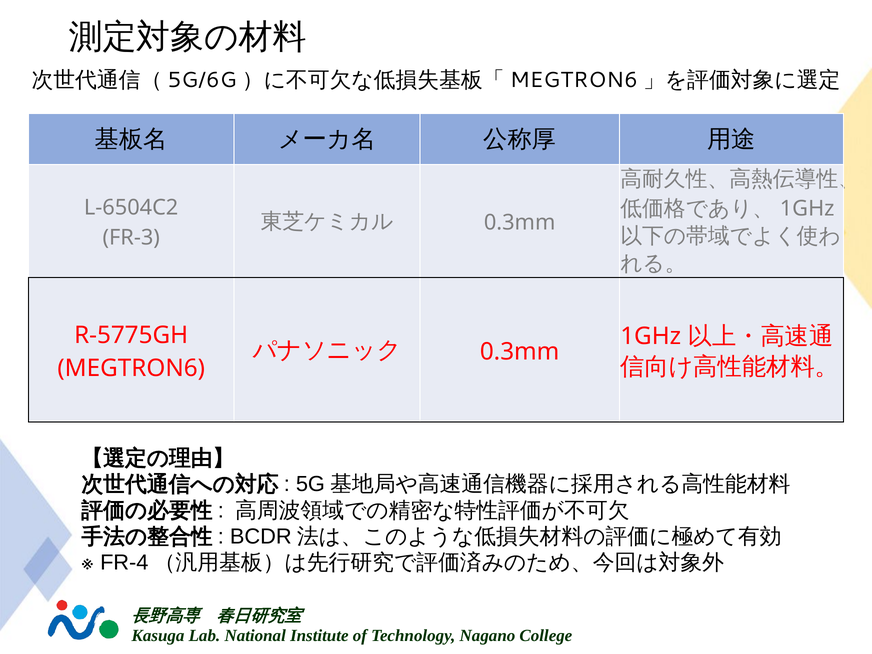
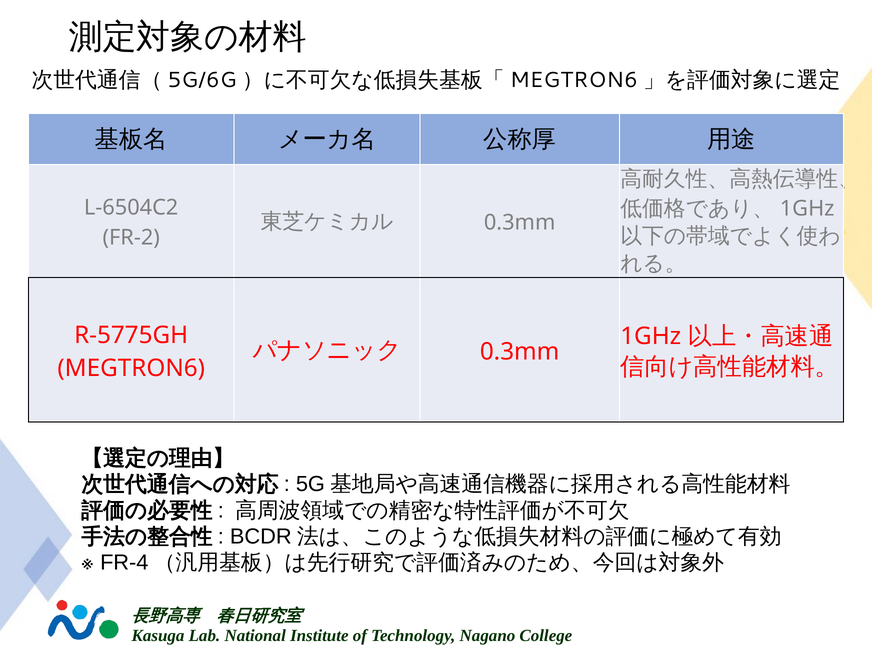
FR-3: FR-3 -> FR-2 (131, 237)
